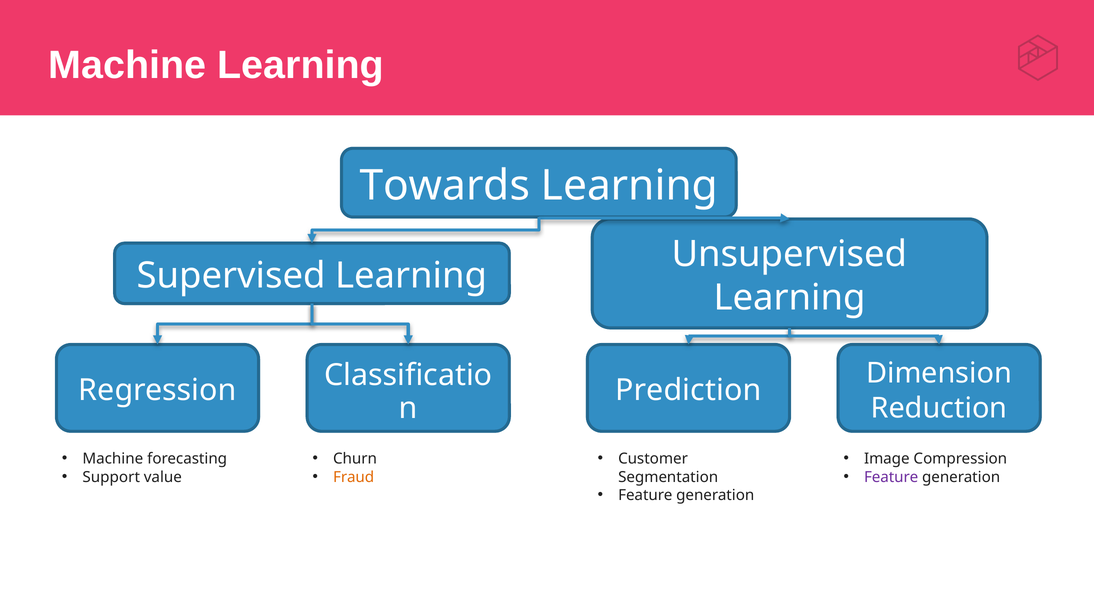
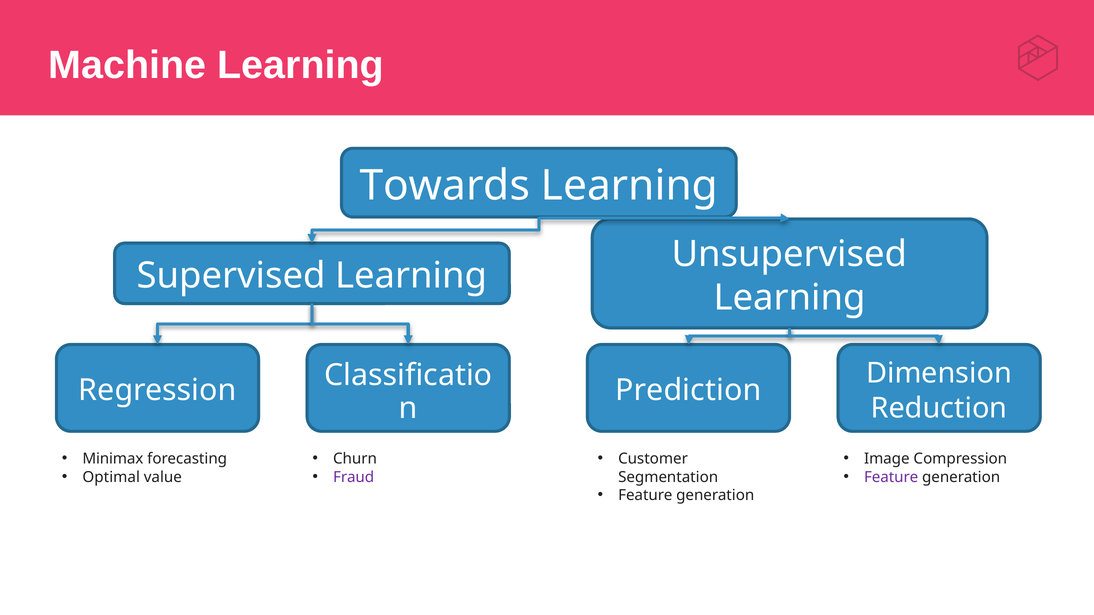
Machine: Machine -> Minimax (113, 459)
Support: Support -> Optimal (111, 477)
Fraud colour: orange -> purple (354, 477)
